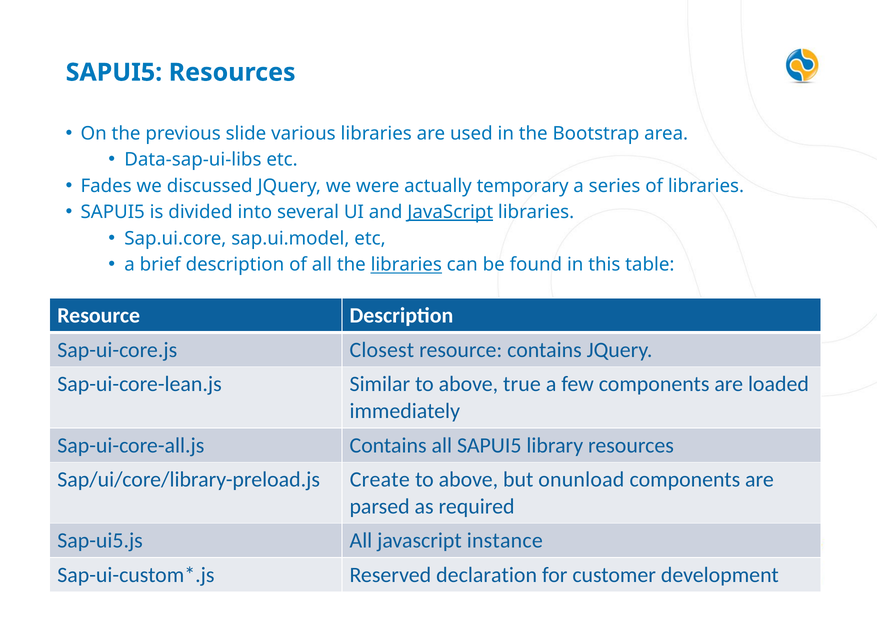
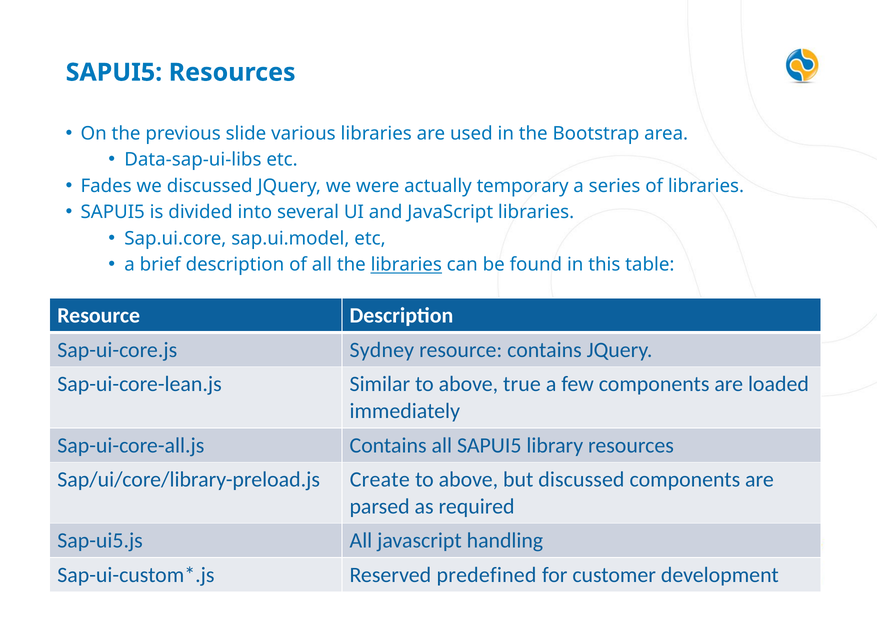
JavaScript underline: present -> none (450, 212)
Closest: Closest -> Sydney (382, 350)
but onunload: onunload -> discussed (581, 479)
instance: instance -> handling (505, 540)
declaration: declaration -> predefined (487, 575)
